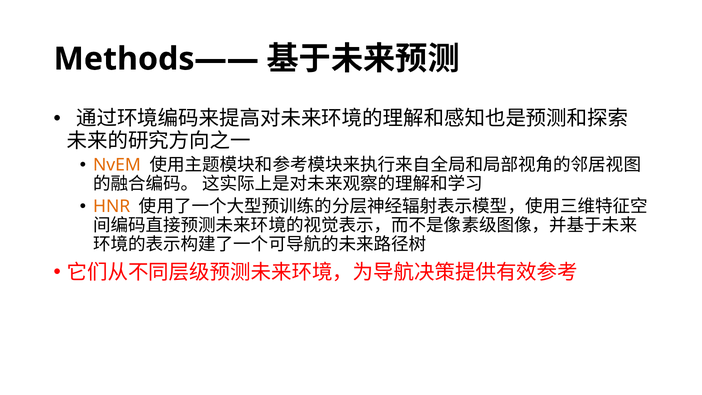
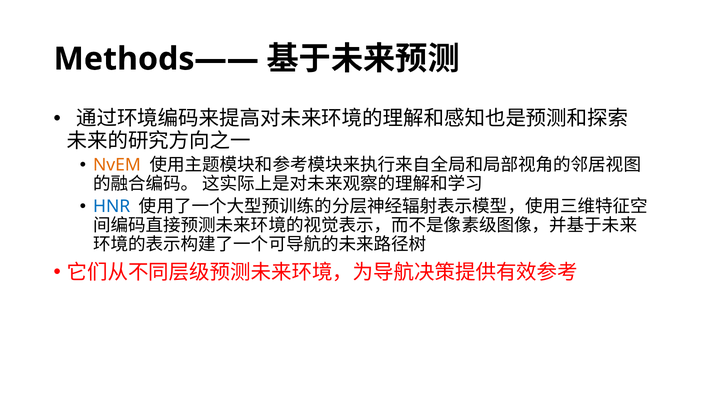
HNR colour: orange -> blue (112, 207)
